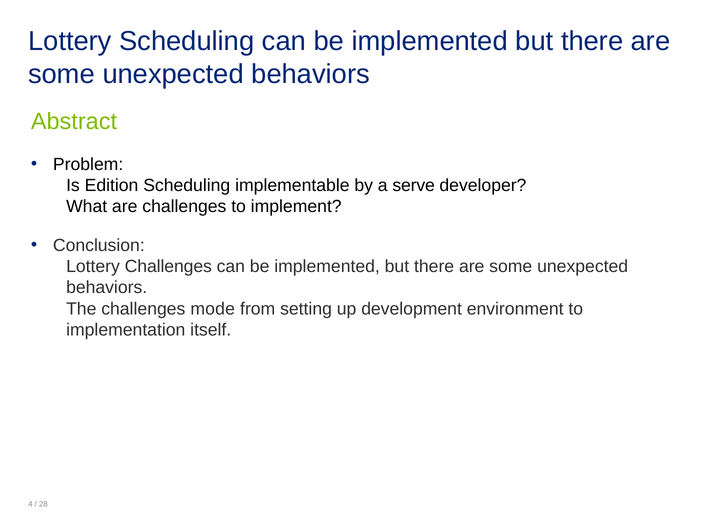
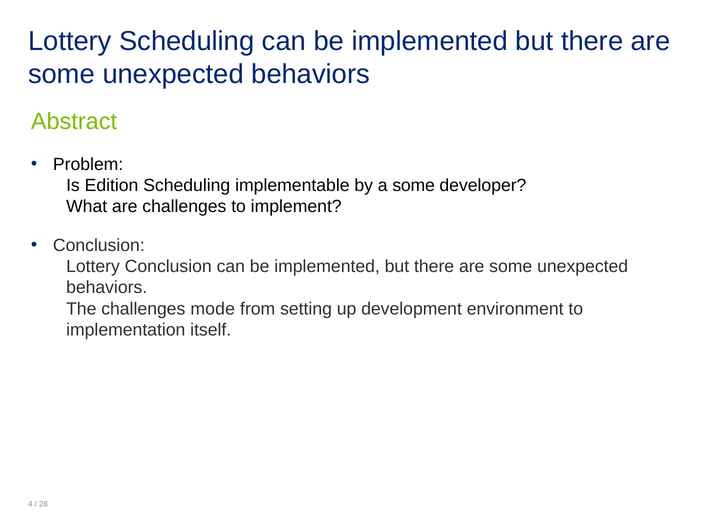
a serve: serve -> some (414, 186)
Lottery Challenges: Challenges -> Conclusion (168, 266)
